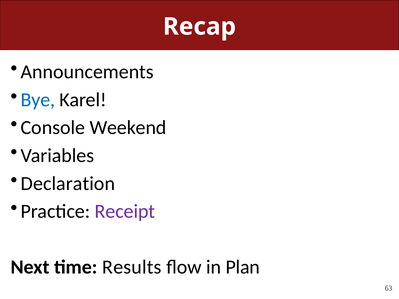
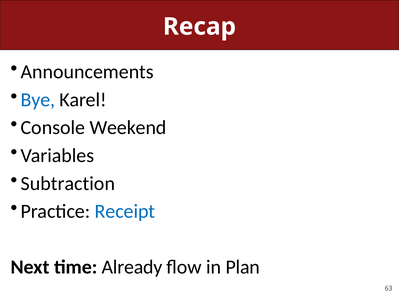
Declaration: Declaration -> Subtraction (68, 184)
Receipt colour: purple -> blue (125, 212)
Results: Results -> Already (132, 267)
